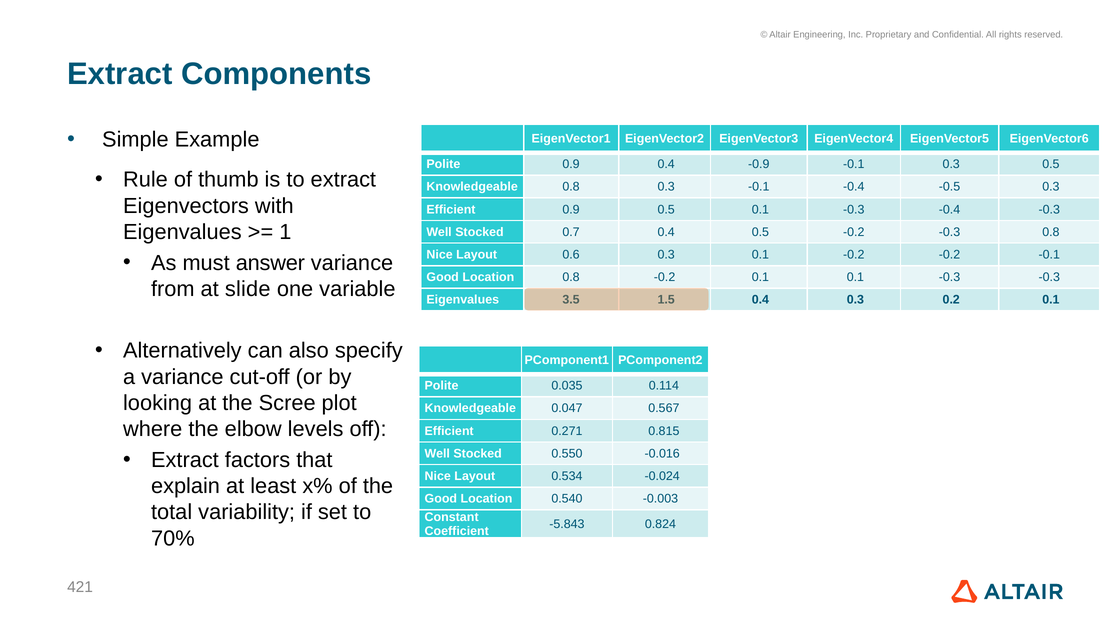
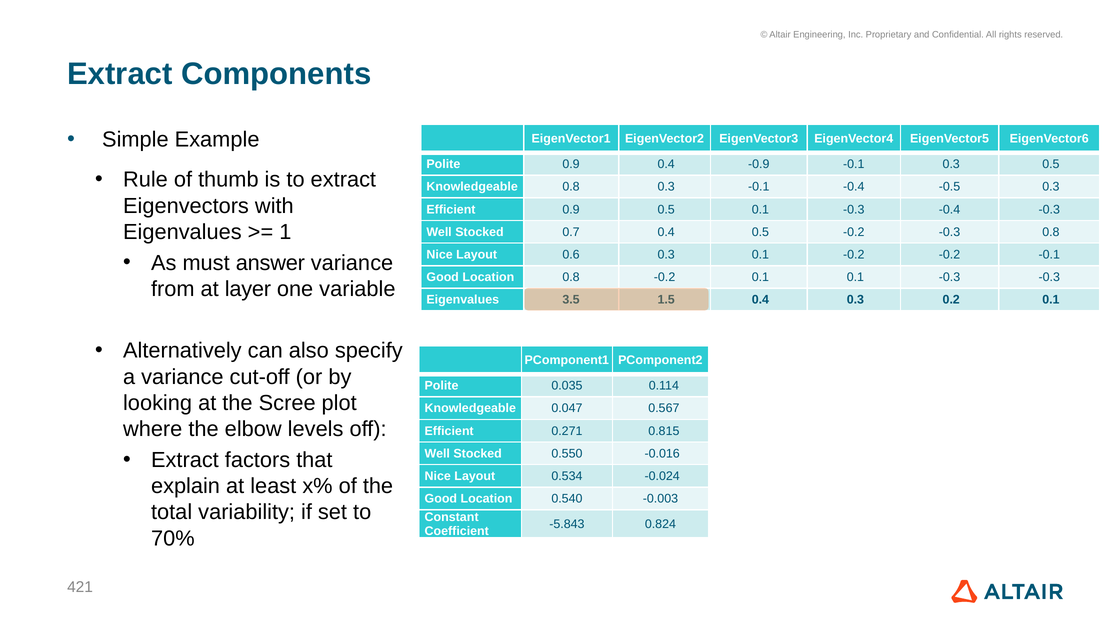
slide: slide -> layer (248, 289)
